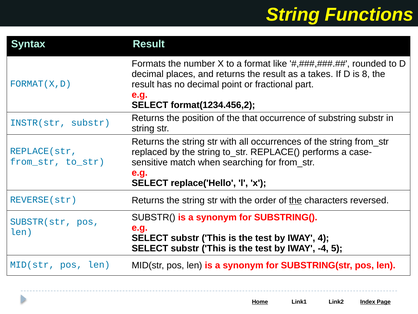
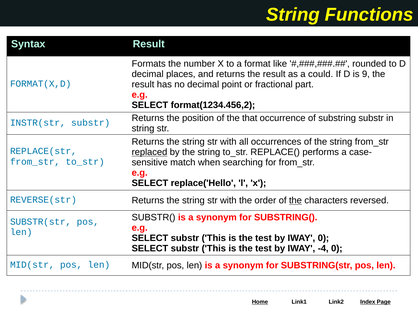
takes: takes -> could (321, 74)
8: 8 -> 9 (366, 74)
replaced underline: none -> present (149, 152)
IWAY 4: 4 -> 0 (323, 238)
-4 5: 5 -> 0 (337, 248)
